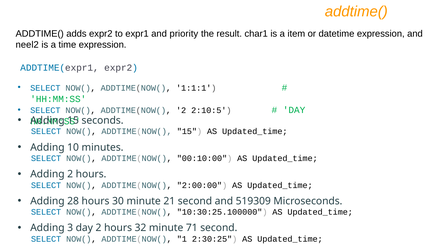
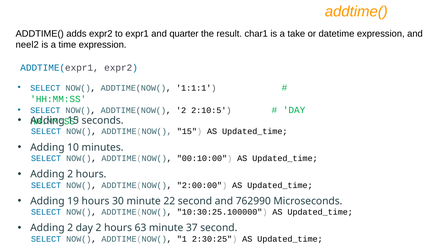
priority: priority -> quarter (184, 34)
item: item -> take (296, 34)
28: 28 -> 19 (73, 201)
21: 21 -> 22 (169, 201)
519309: 519309 -> 762990 (253, 201)
3: 3 -> 2 (70, 227)
32: 32 -> 63 (140, 227)
71: 71 -> 37 (192, 227)
